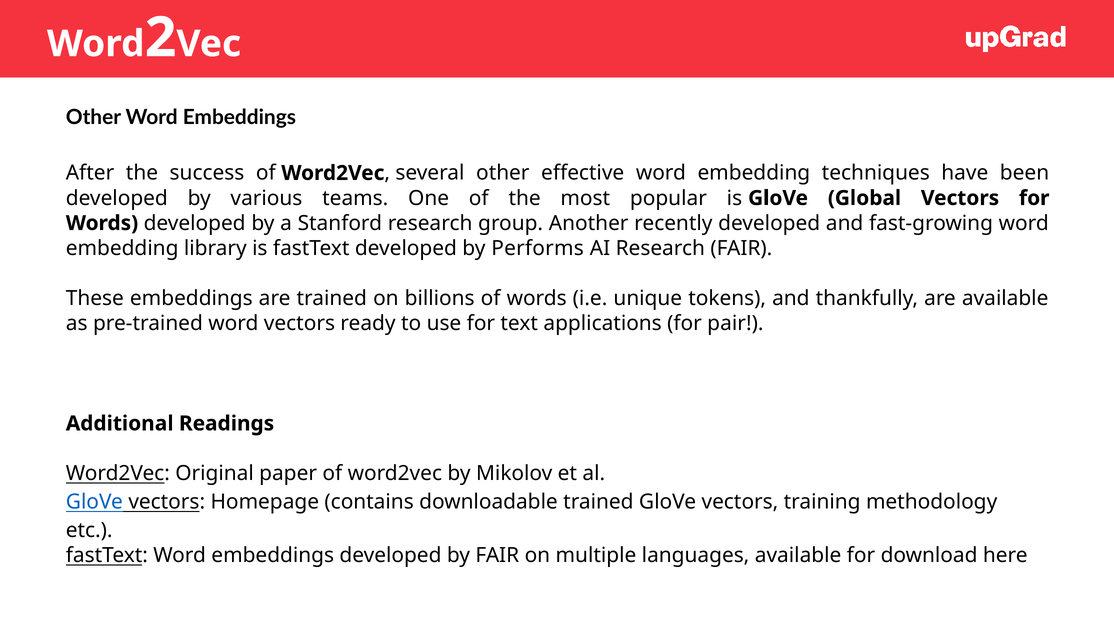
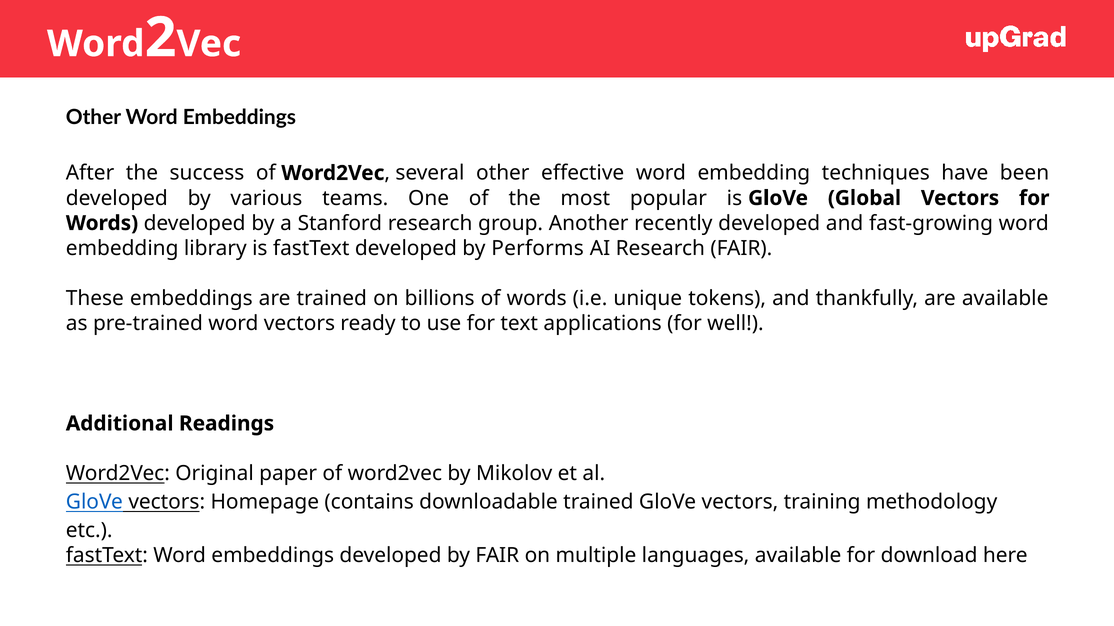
pair: pair -> well (735, 324)
